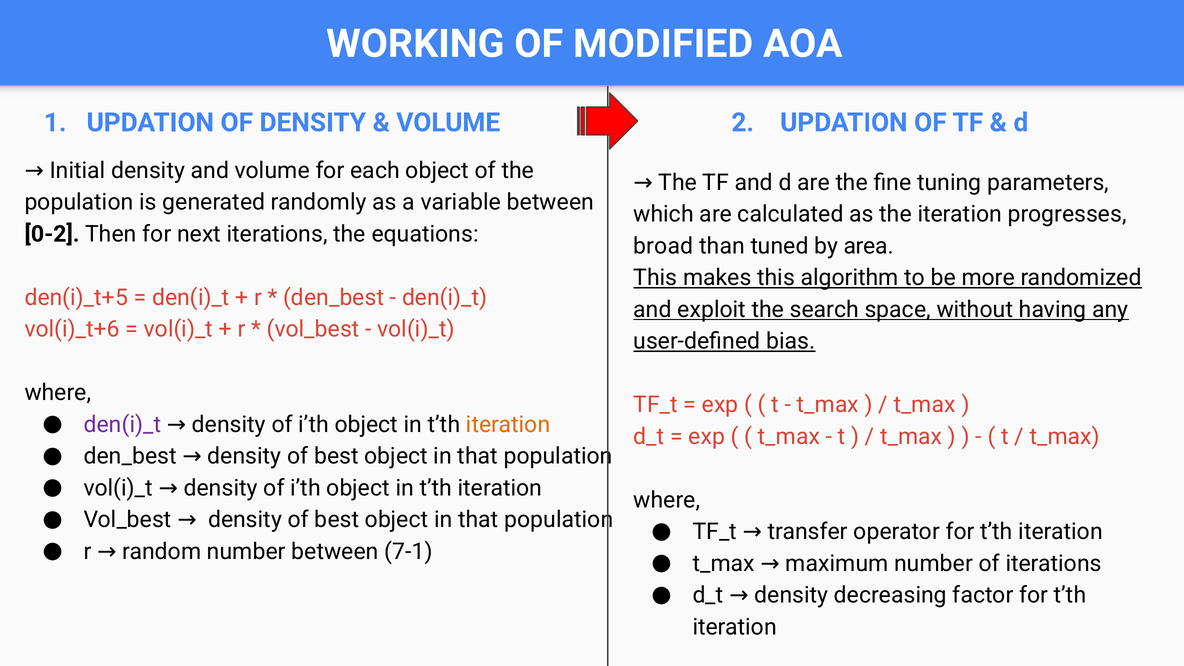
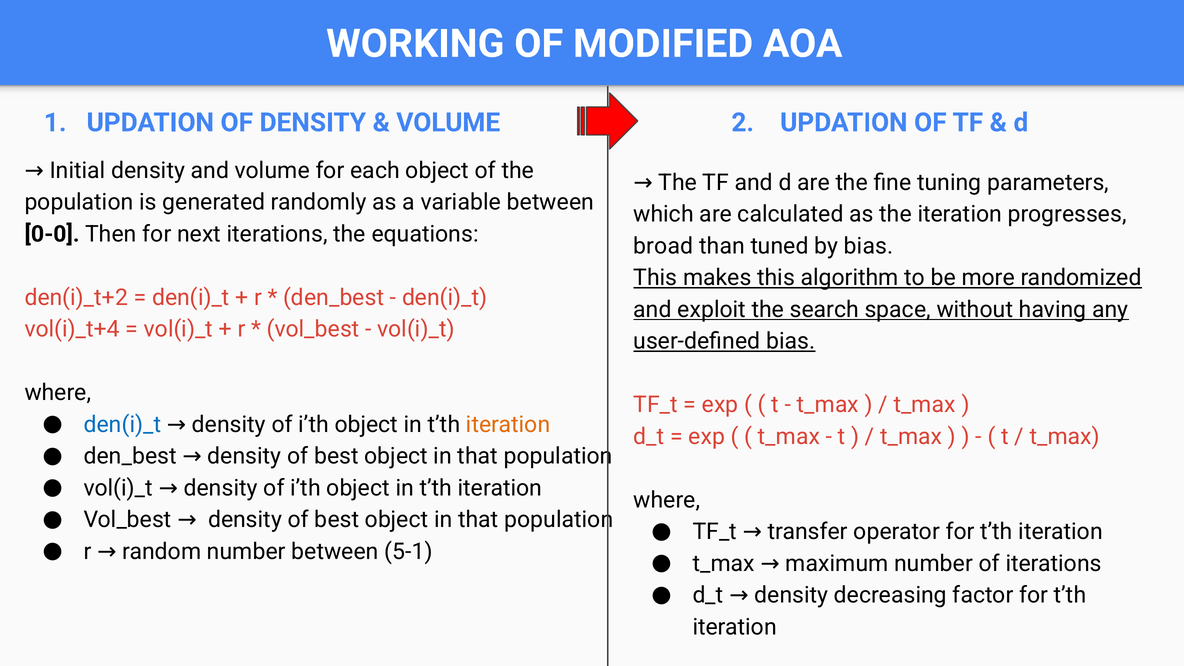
0-2: 0-2 -> 0-0 (52, 234)
by area: area -> bias (869, 246)
den(i)_t+5: den(i)_t+5 -> den(i)_t+2 (76, 298)
vol(i)_t+6: vol(i)_t+6 -> vol(i)_t+4 (72, 329)
den(i)_t colour: purple -> blue (122, 425)
7-1: 7-1 -> 5-1 (408, 551)
